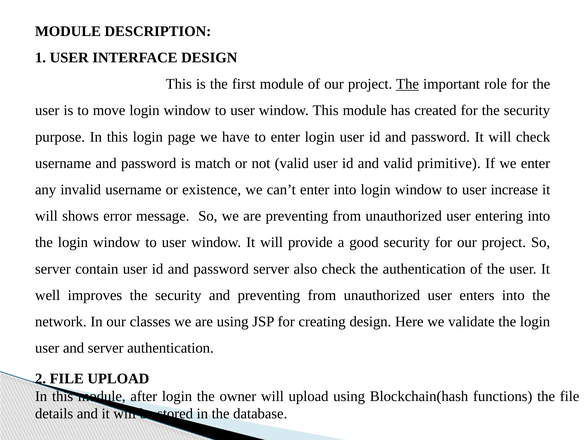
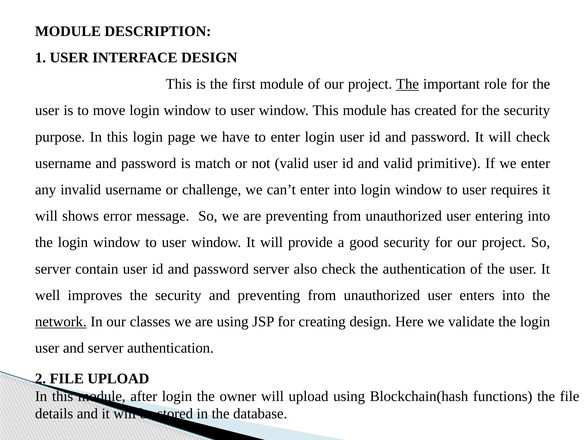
existence: existence -> challenge (212, 189)
increase: increase -> requires (514, 189)
network underline: none -> present (61, 321)
